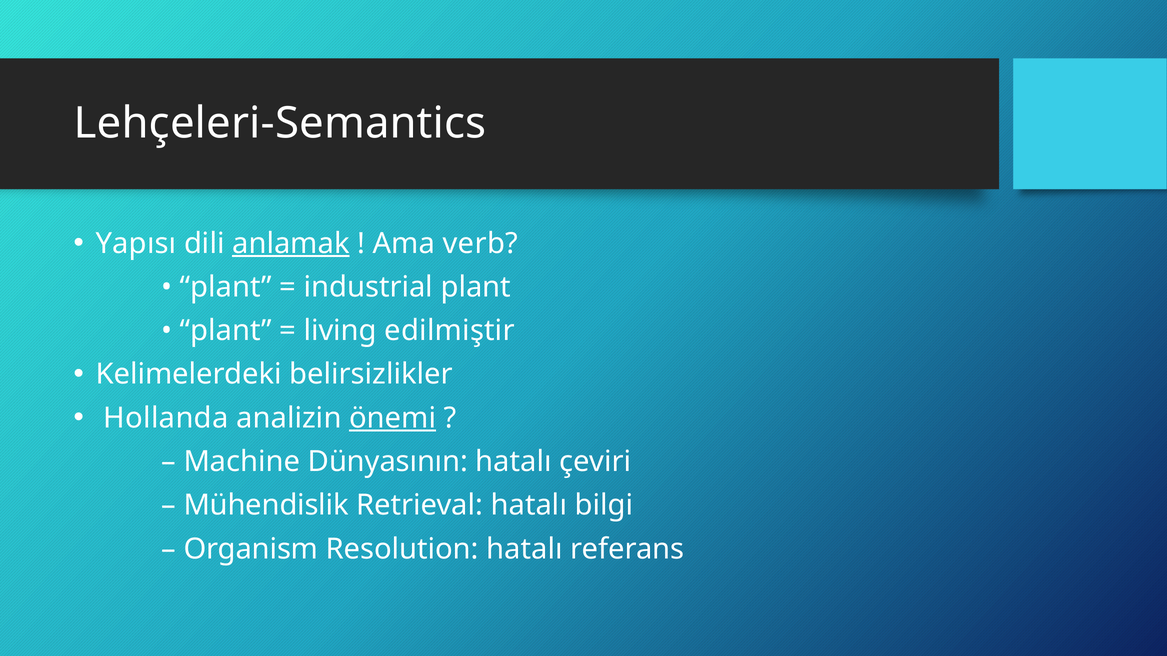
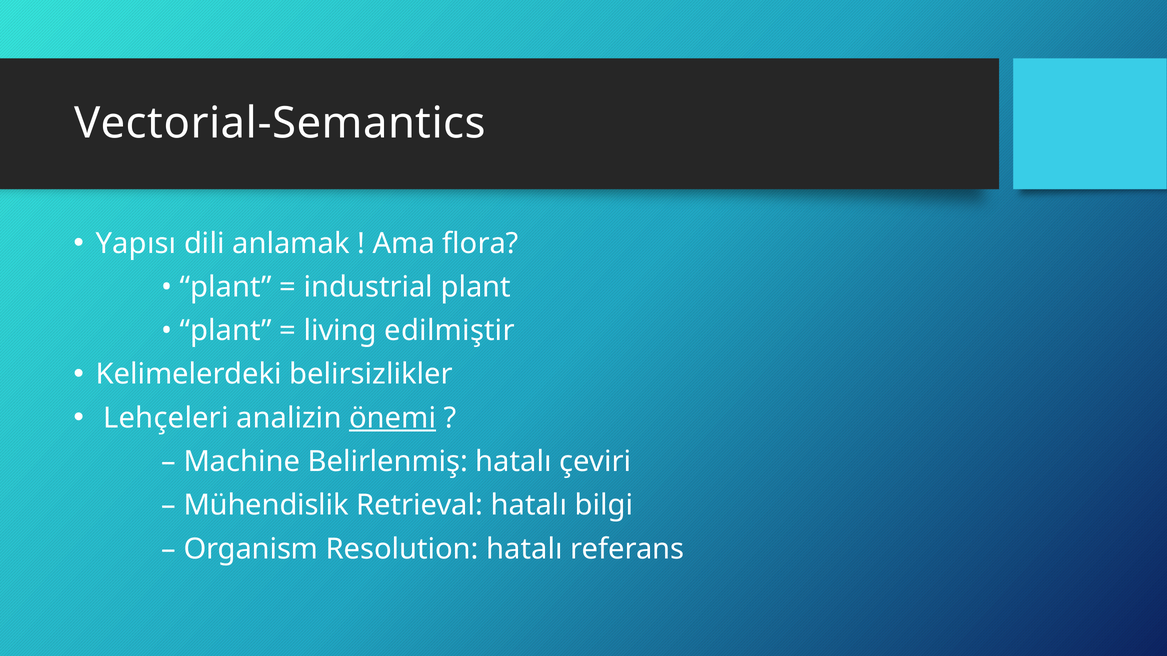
Lehçeleri-Semantics: Lehçeleri-Semantics -> Vectorial-Semantics (280, 124)
anlamak underline: present -> none (291, 244)
verb: verb -> flora (481, 244)
Hollanda: Hollanda -> Lehçeleri (166, 418)
Dünyasının: Dünyasının -> Belirlenmiş (388, 462)
